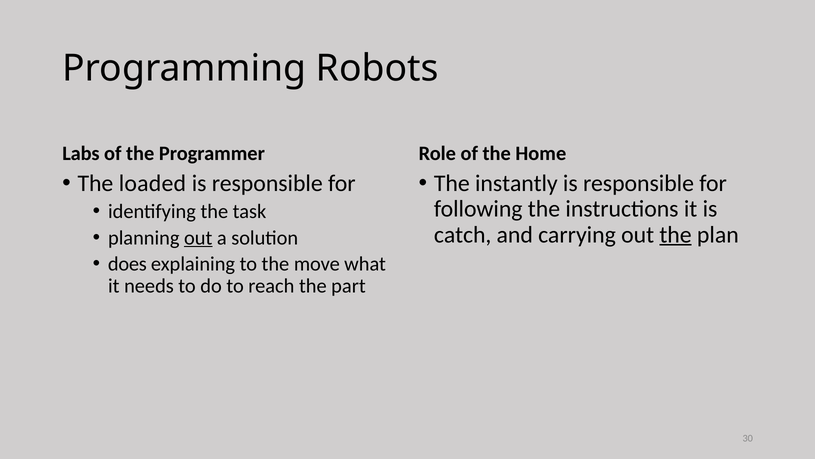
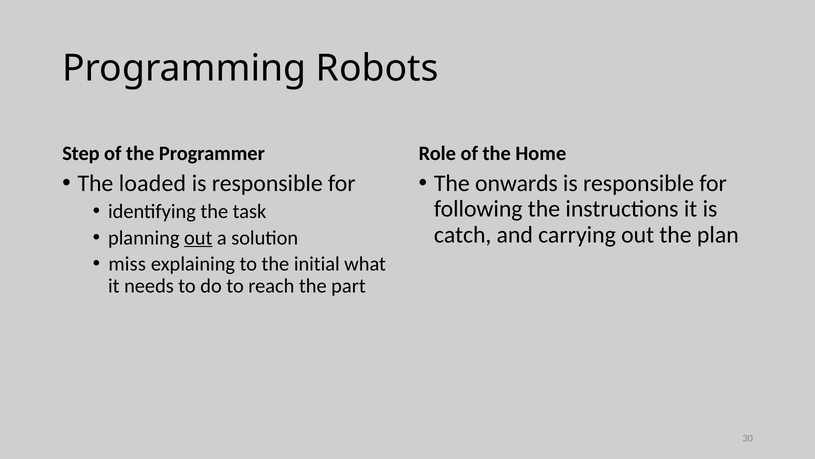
Labs: Labs -> Step (81, 153)
instantly: instantly -> onwards (516, 183)
the underline: present -> none (676, 234)
does: does -> miss (127, 264)
move: move -> initial (317, 264)
